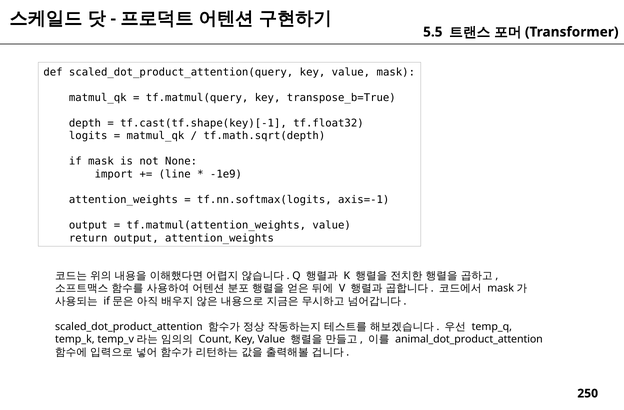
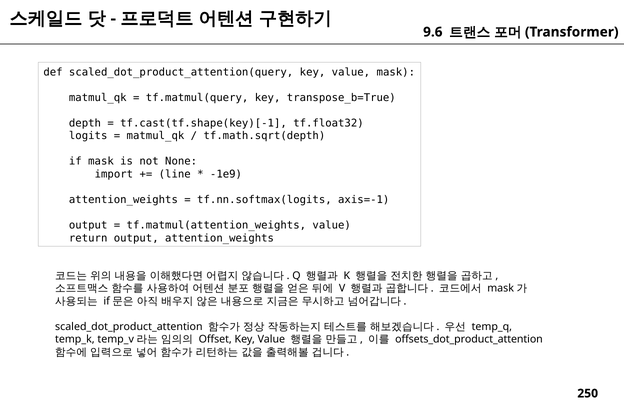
5.5: 5.5 -> 9.6 (433, 32)
Count: Count -> Offset (215, 339)
animal_dot_product_attention: animal_dot_product_attention -> offsets_dot_product_attention (469, 339)
